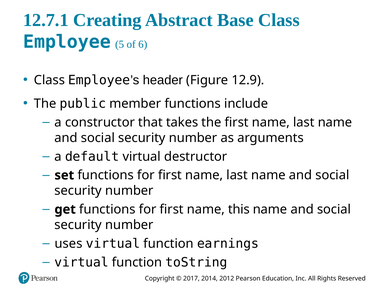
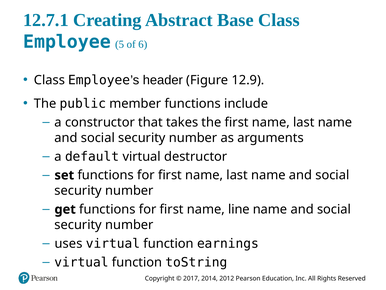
this: this -> line (239, 209)
